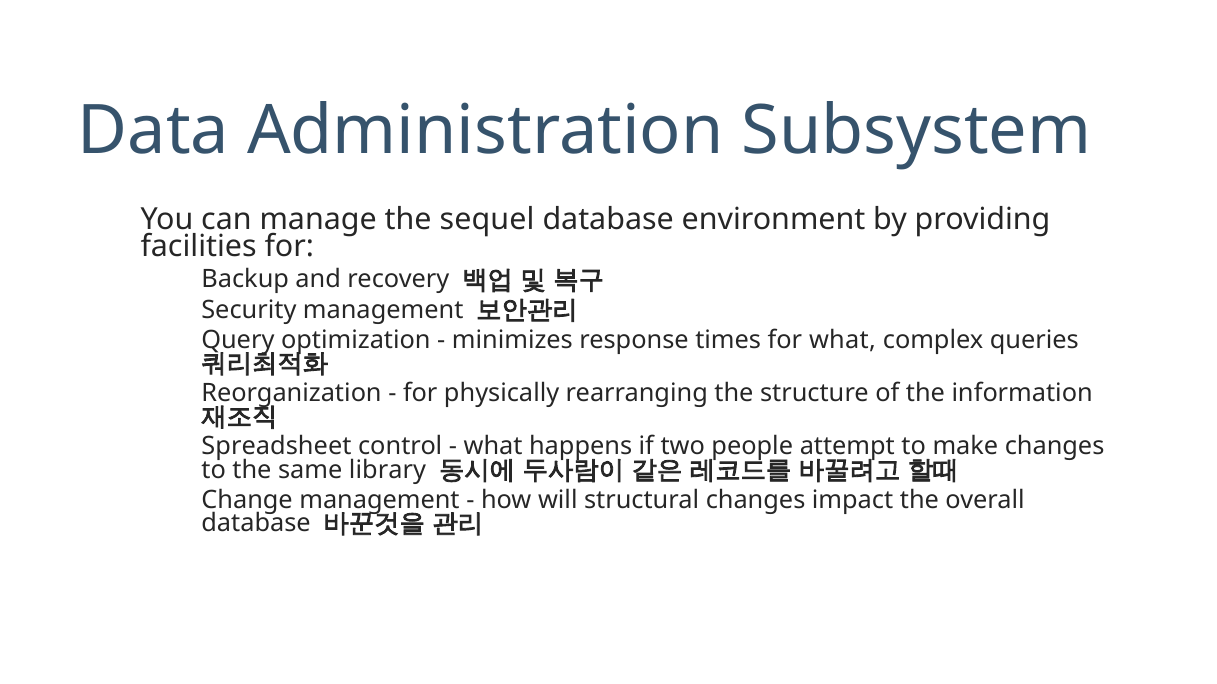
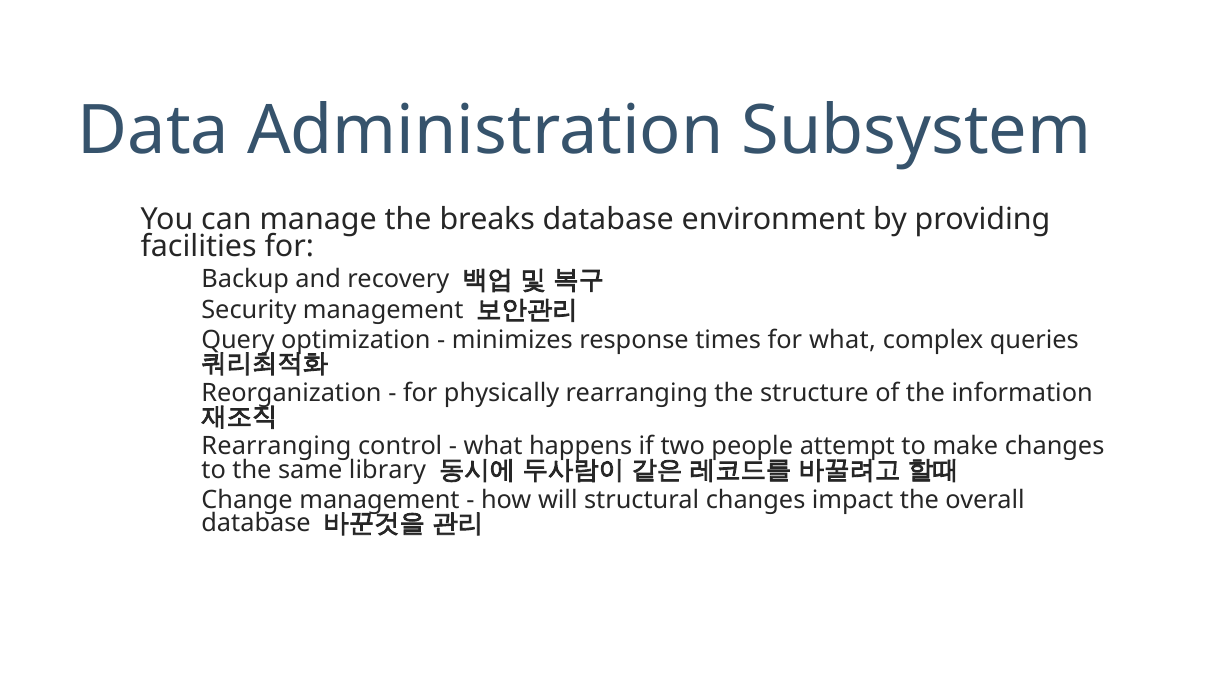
sequel: sequel -> breaks (487, 219)
Spreadsheet: Spreadsheet -> Rearranging (276, 447)
